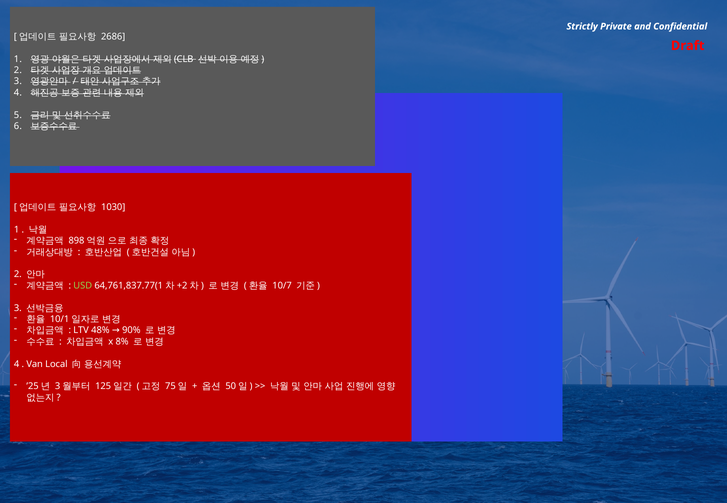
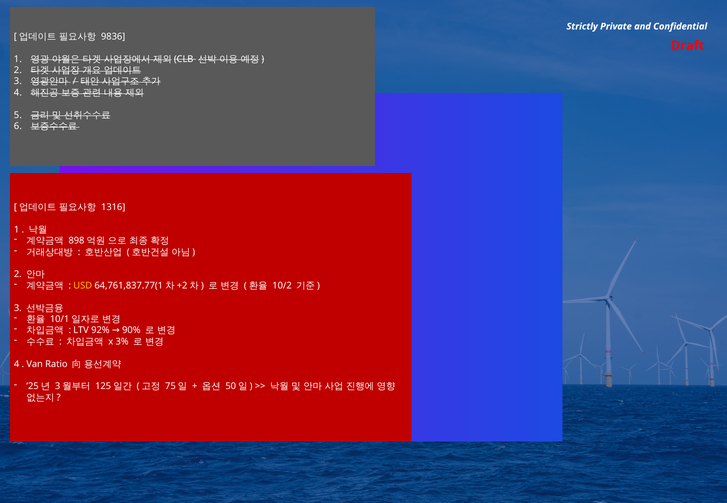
2686: 2686 -> 9836 (113, 37)
1030: 1030 -> 1316 (113, 207)
USD colour: light green -> yellow (83, 286)
10/7: 10/7 -> 10/2 (282, 286)
48%: 48% -> 92% (100, 331)
8%: 8% -> 3% (122, 342)
Local: Local -> Ratio (56, 364)
